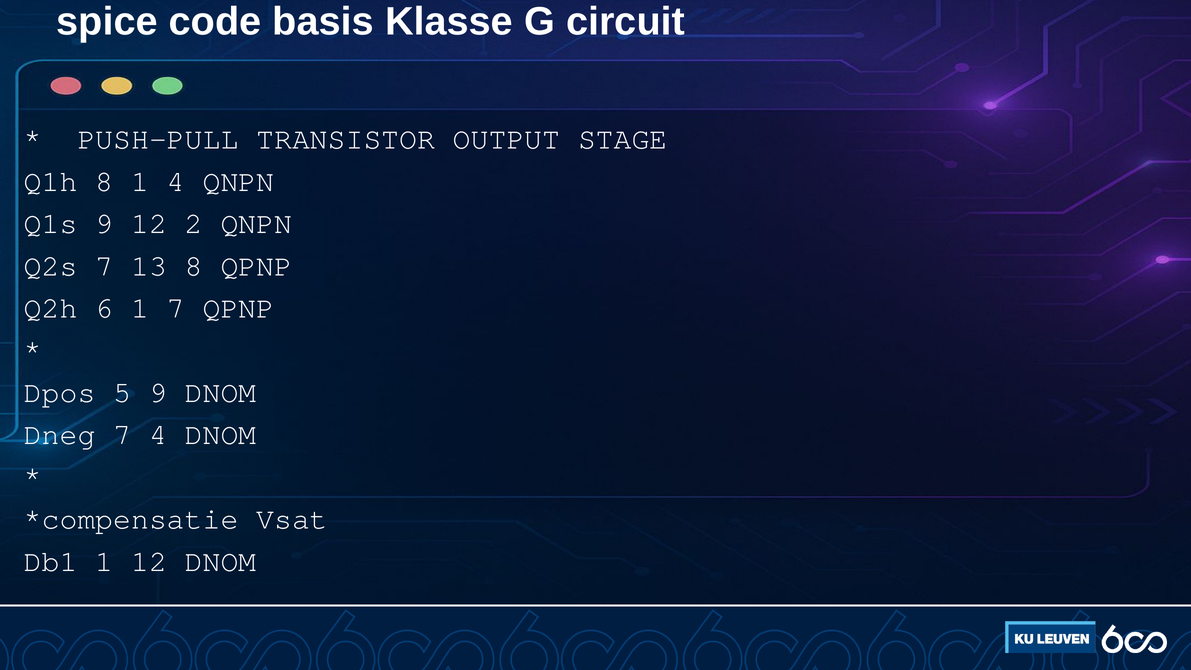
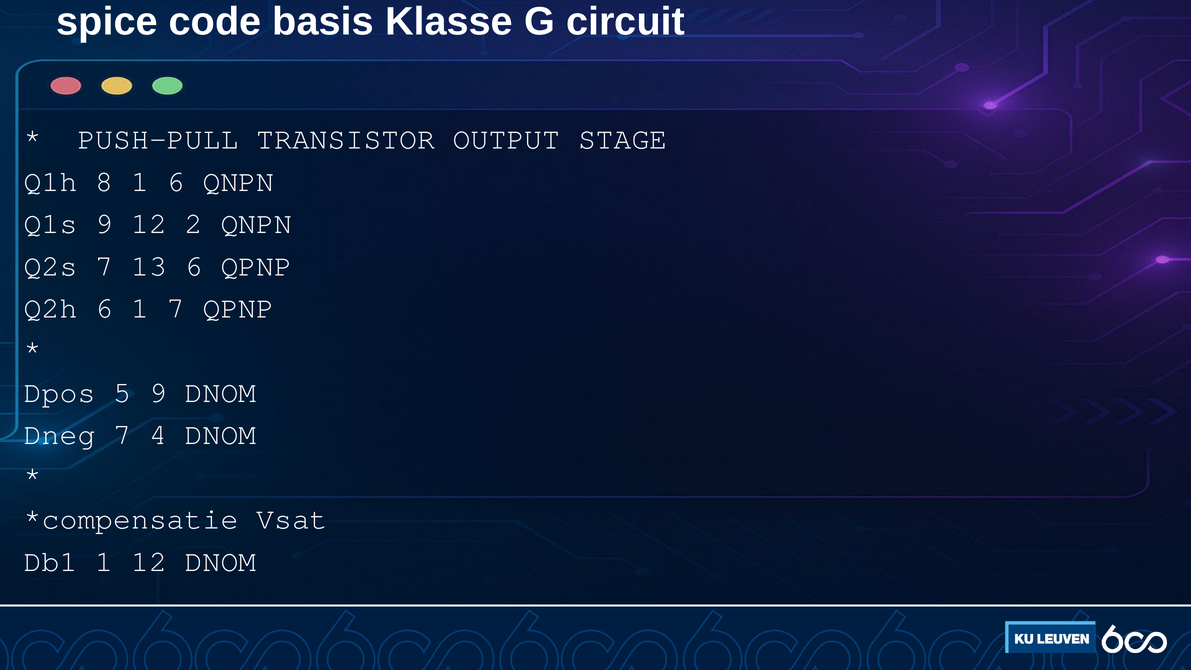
1 4: 4 -> 6 (176, 181)
13 8: 8 -> 6 (194, 266)
